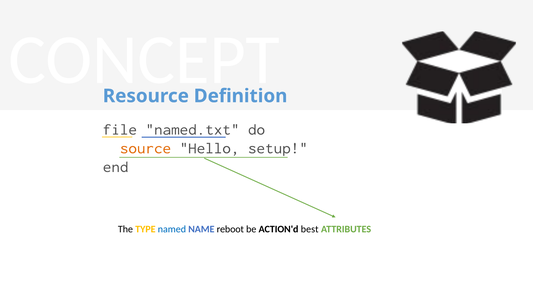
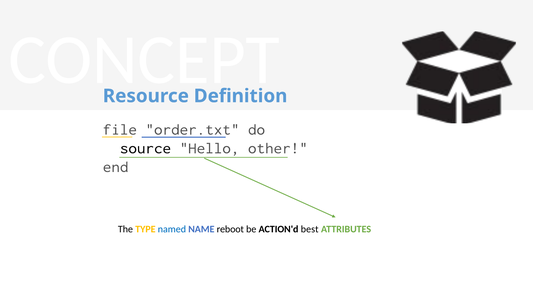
named.txt: named.txt -> order.txt (192, 129)
source colour: orange -> black (145, 148)
setup: setup -> other (278, 148)
